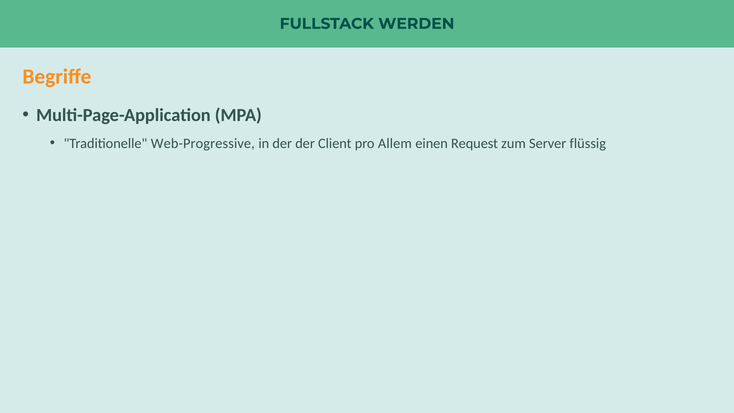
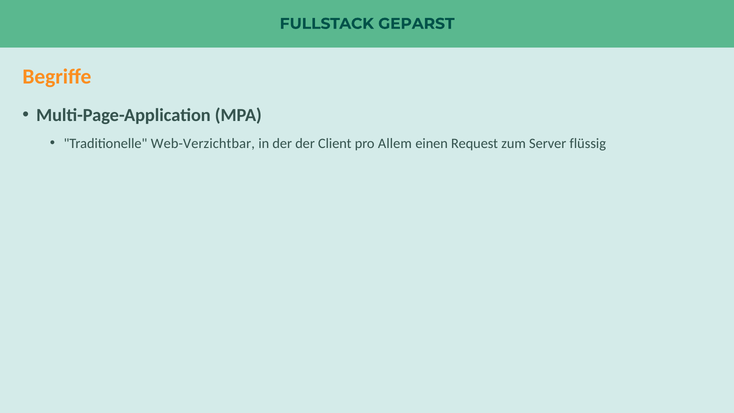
WERDEN: WERDEN -> GEPARST (416, 24)
Web-Progressive: Web-Progressive -> Web-Verzichtbar (203, 143)
